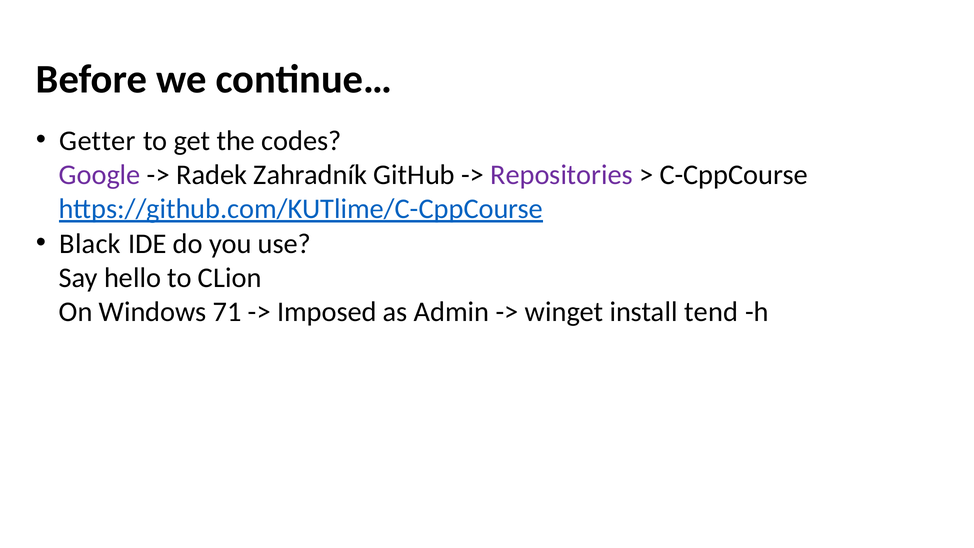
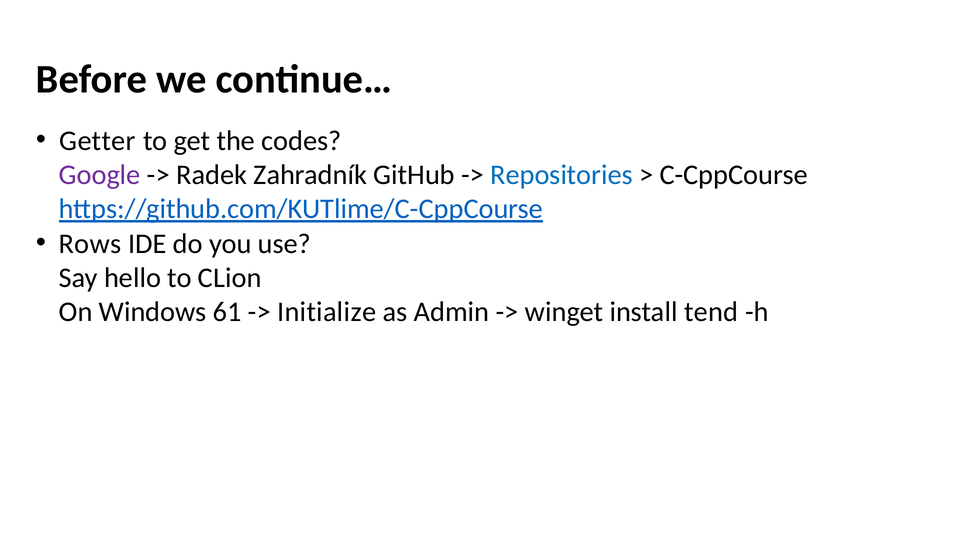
Repositories colour: purple -> blue (562, 175)
Black: Black -> Rows (90, 244)
71: 71 -> 61 (227, 312)
Imposed: Imposed -> Initialize (327, 312)
